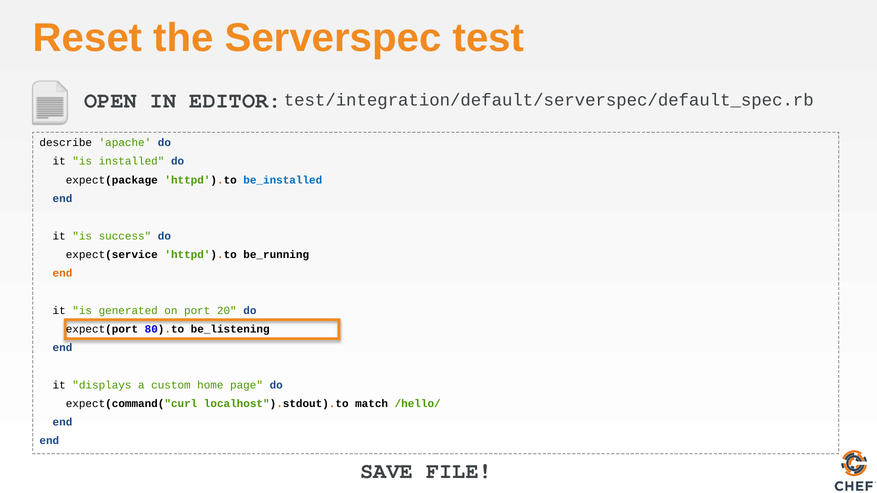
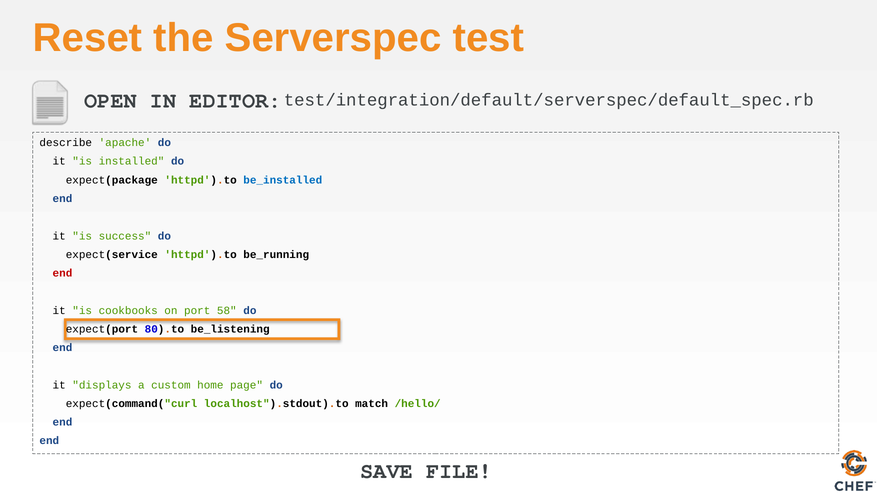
end colour: orange -> red (62, 273)
generated: generated -> cookbooks (128, 311)
20: 20 -> 58 (227, 311)
